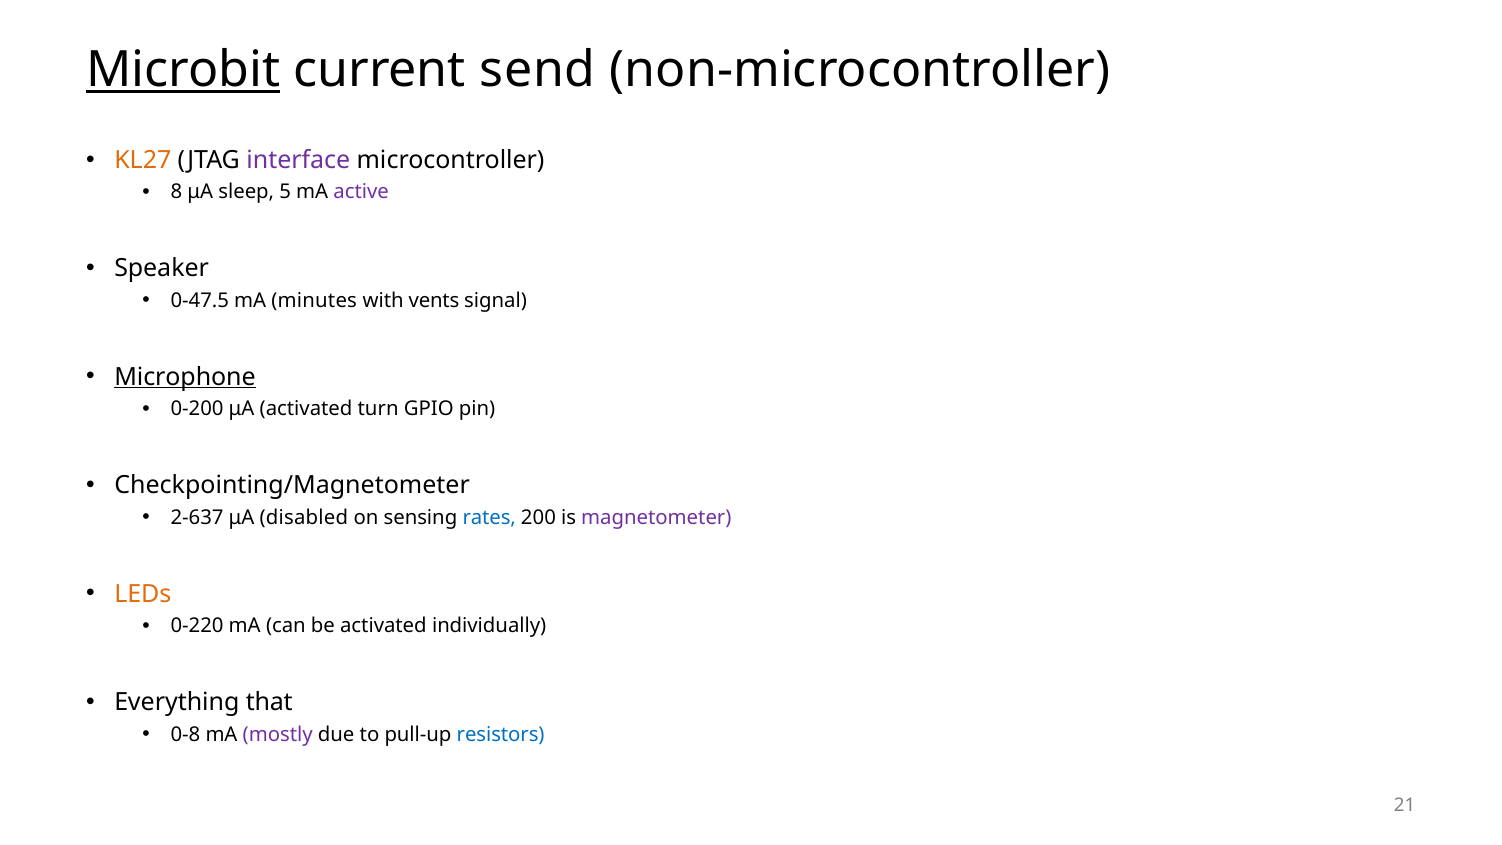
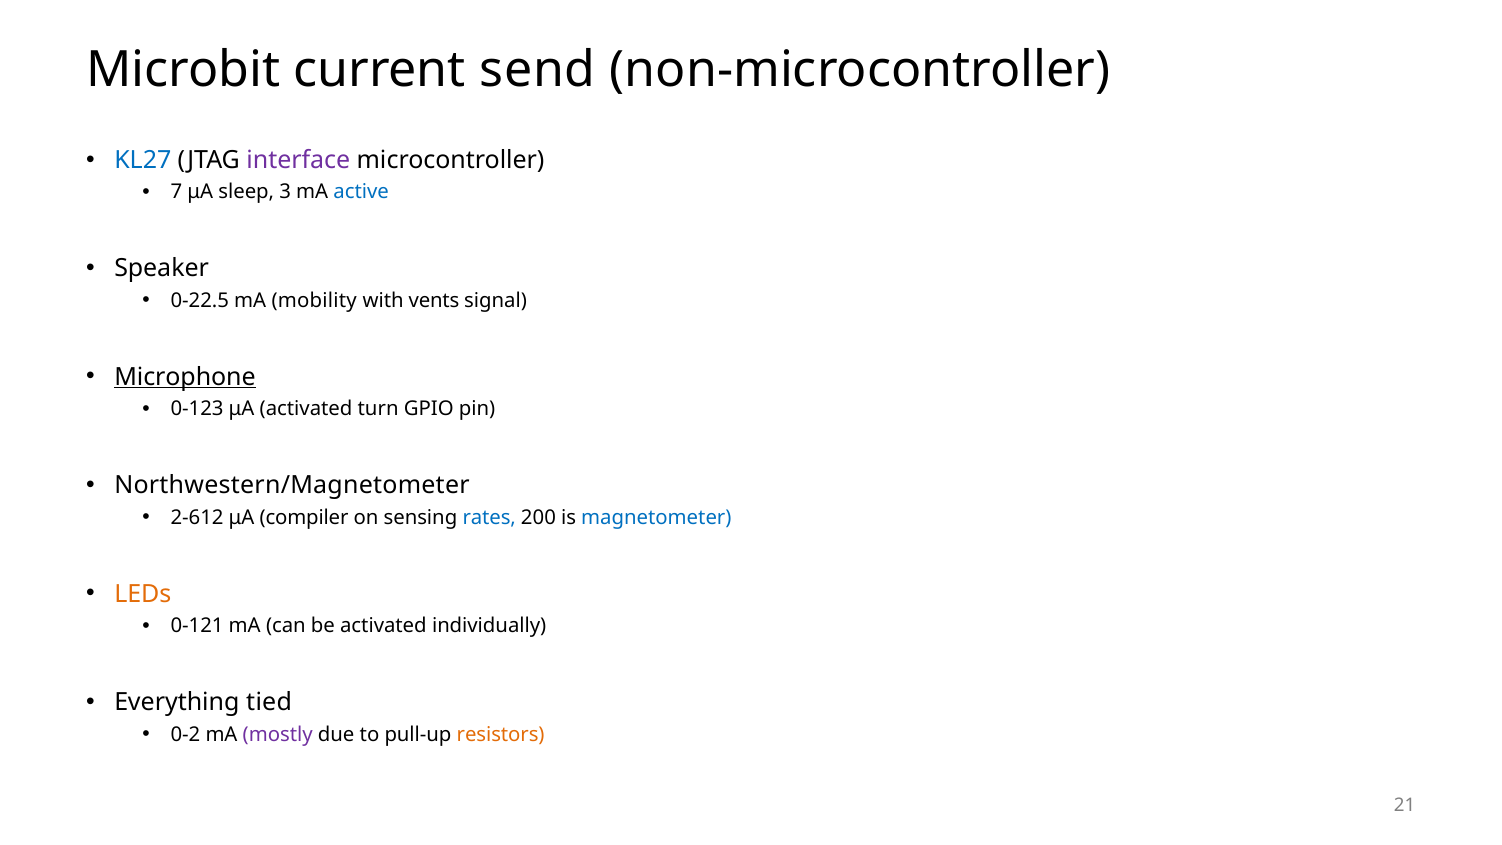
Microbit underline: present -> none (183, 70)
KL27 colour: orange -> blue (143, 160)
8: 8 -> 7 (176, 192)
5: 5 -> 3 (285, 192)
active colour: purple -> blue (361, 192)
0-47.5: 0-47.5 -> 0-22.5 (200, 301)
minutes: minutes -> mobility (314, 301)
0-200: 0-200 -> 0-123 (197, 409)
Checkpointing/Magnetometer: Checkpointing/Magnetometer -> Northwestern/Magnetometer (292, 485)
2-637: 2-637 -> 2-612 (197, 518)
disabled: disabled -> compiler (304, 518)
magnetometer colour: purple -> blue (656, 518)
0-220: 0-220 -> 0-121 (197, 626)
that: that -> tied (269, 702)
0-8: 0-8 -> 0-2 (185, 735)
resistors colour: blue -> orange (501, 735)
